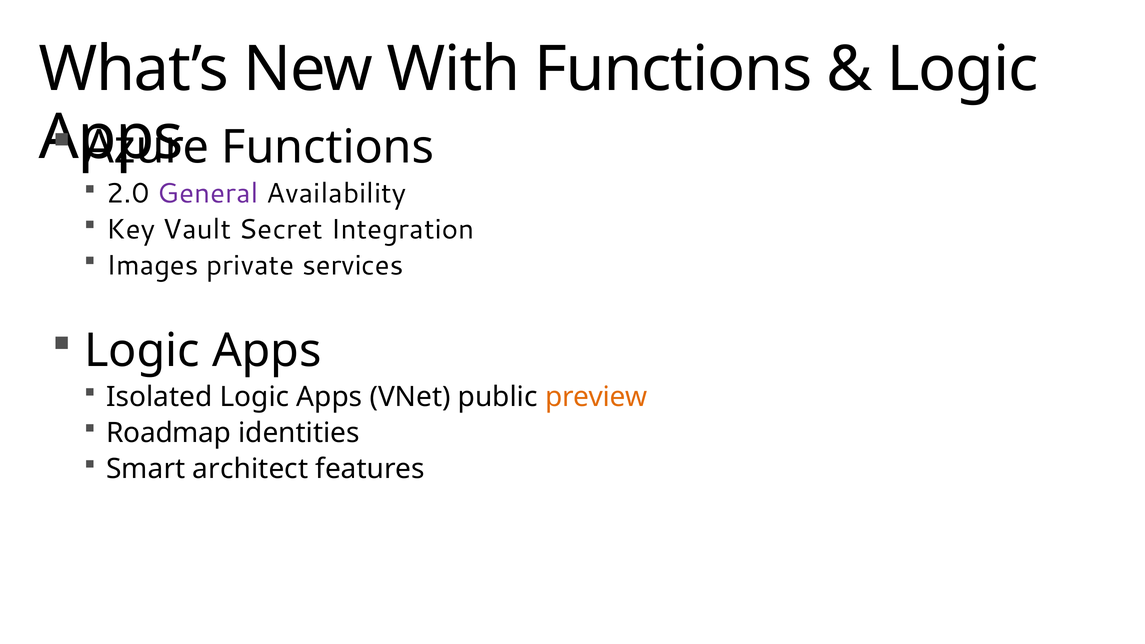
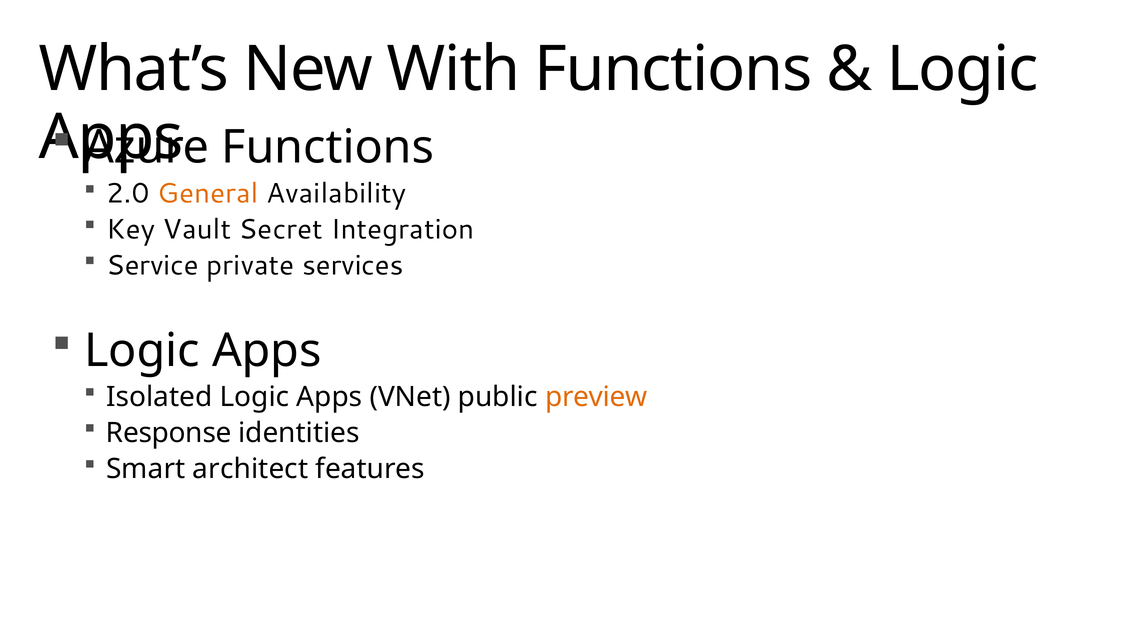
General colour: purple -> orange (208, 194)
Images: Images -> Service (153, 265)
Roadmap: Roadmap -> Response (169, 433)
